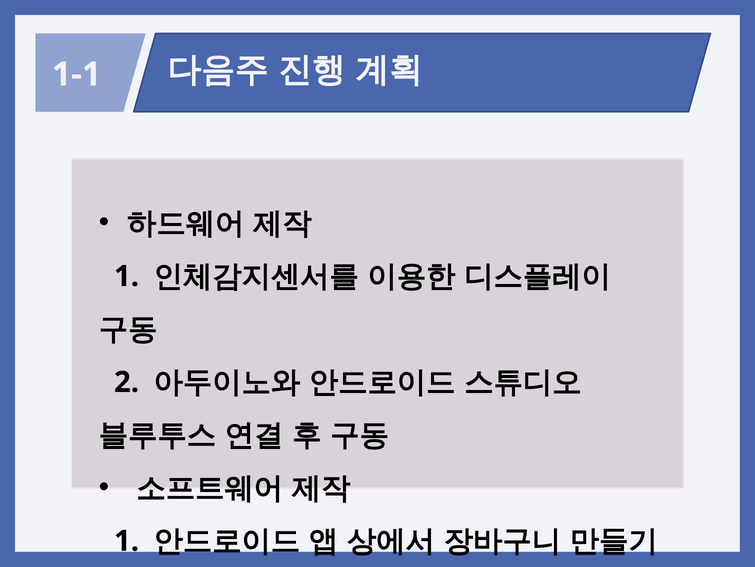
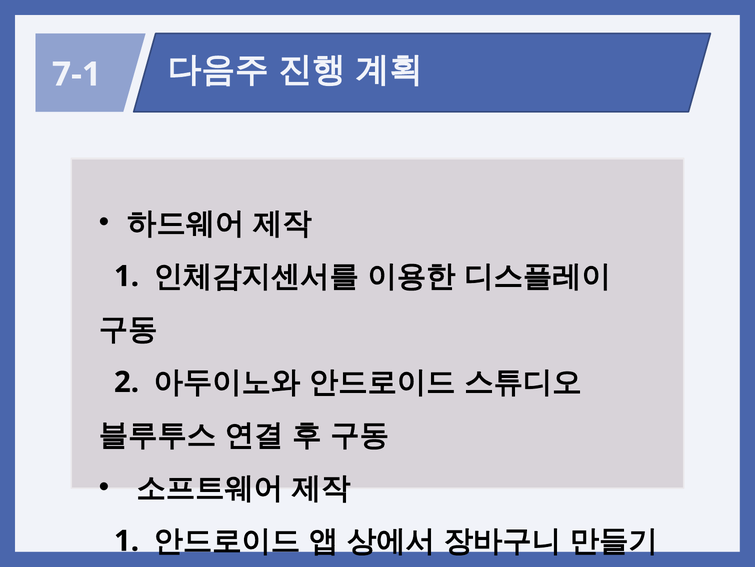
1-1: 1-1 -> 7-1 (77, 74)
